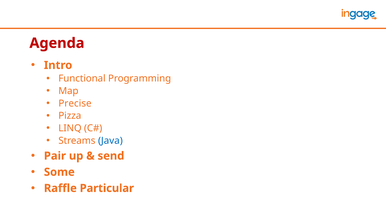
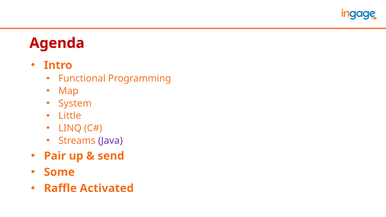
Precise: Precise -> System (75, 103)
Pizza: Pizza -> Little (70, 116)
Java colour: blue -> purple (110, 141)
Particular: Particular -> Activated (107, 188)
